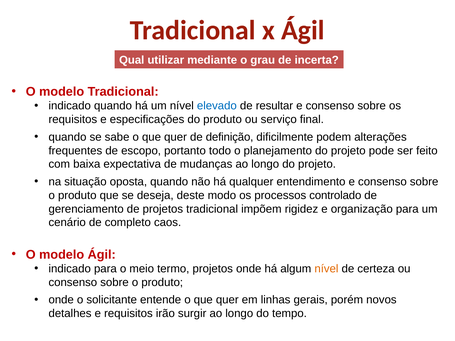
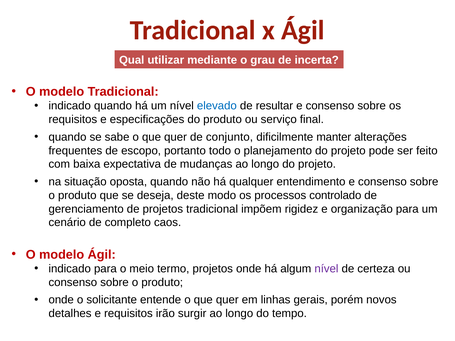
definição: definição -> conjunto (229, 137)
podem: podem -> manter (334, 137)
nível colour: orange -> purple (326, 269)
